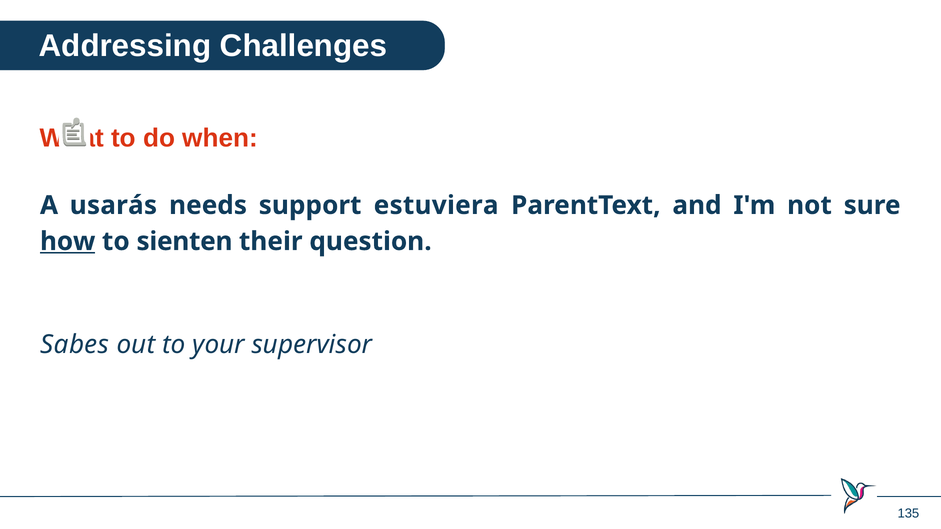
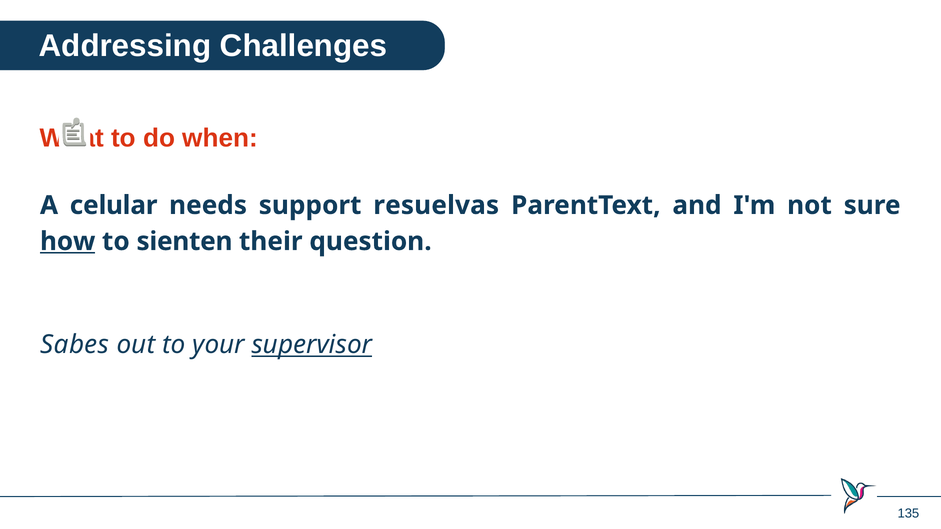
usarás: usarás -> celular (114, 205)
estuviera: estuviera -> resuelvas (436, 205)
supervisor underline: none -> present (312, 345)
